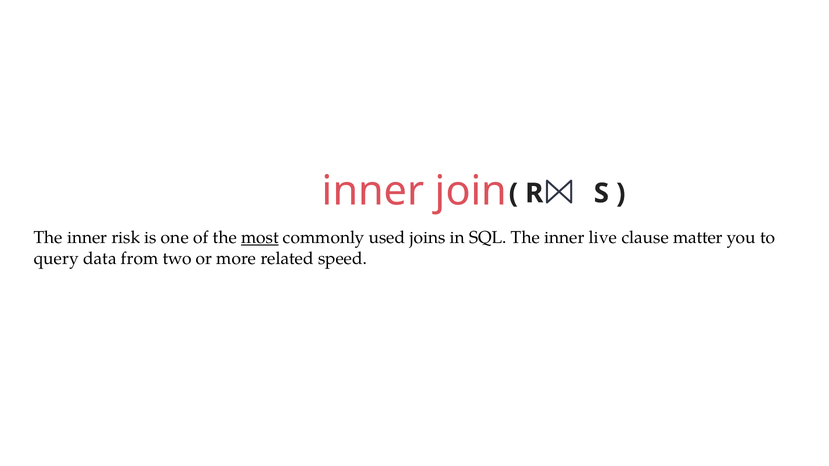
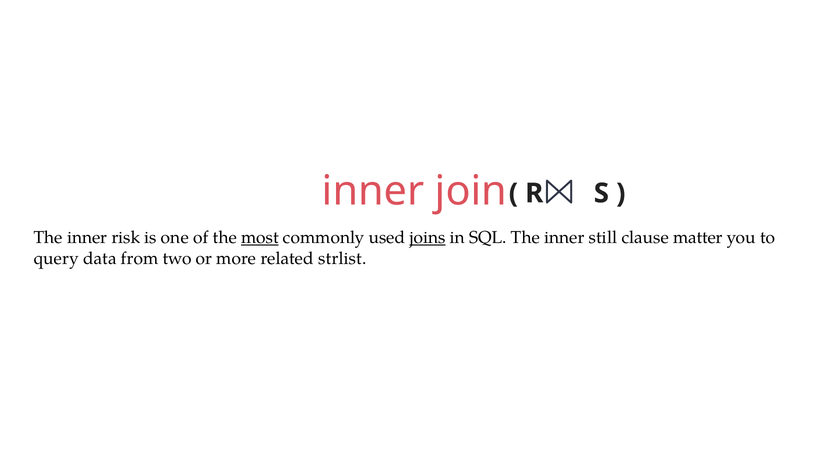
joins underline: none -> present (428, 238)
live: live -> still (603, 238)
speed: speed -> strlist (342, 259)
